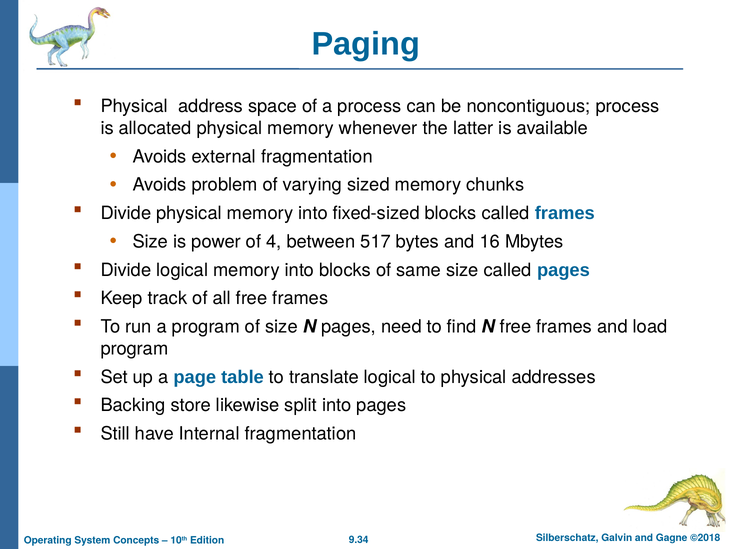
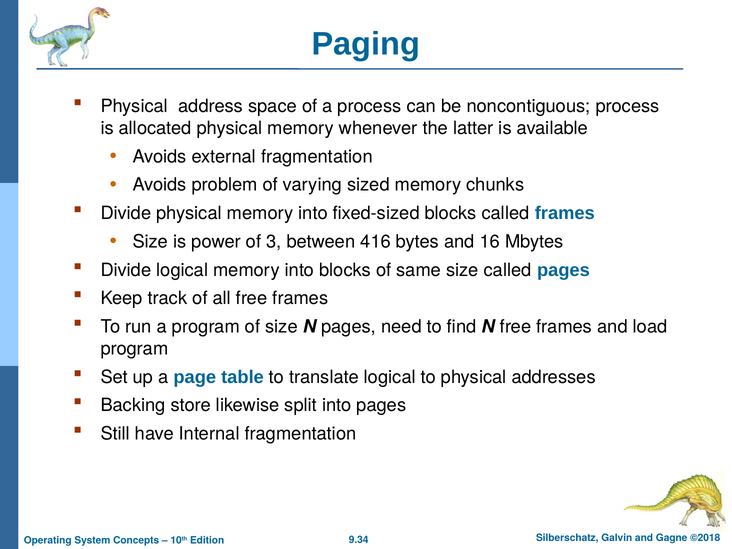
4: 4 -> 3 (274, 242)
517: 517 -> 416 (376, 242)
